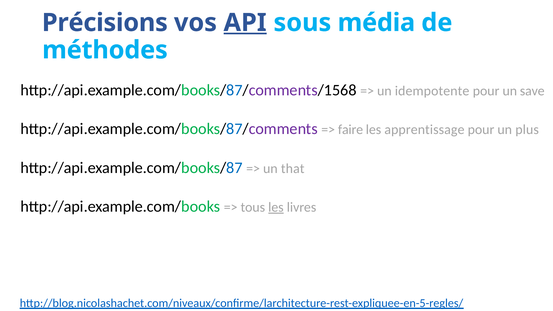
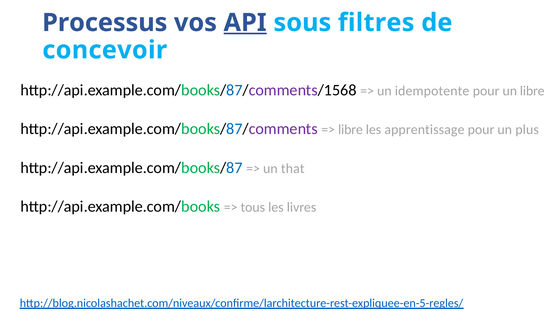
Précisions: Précisions -> Processus (105, 23)
média: média -> filtres (376, 23)
méthodes: méthodes -> concevoir (105, 50)
un save: save -> libre (532, 91)
faire: faire -> libre (350, 130)
les underline: present -> none (276, 207)
